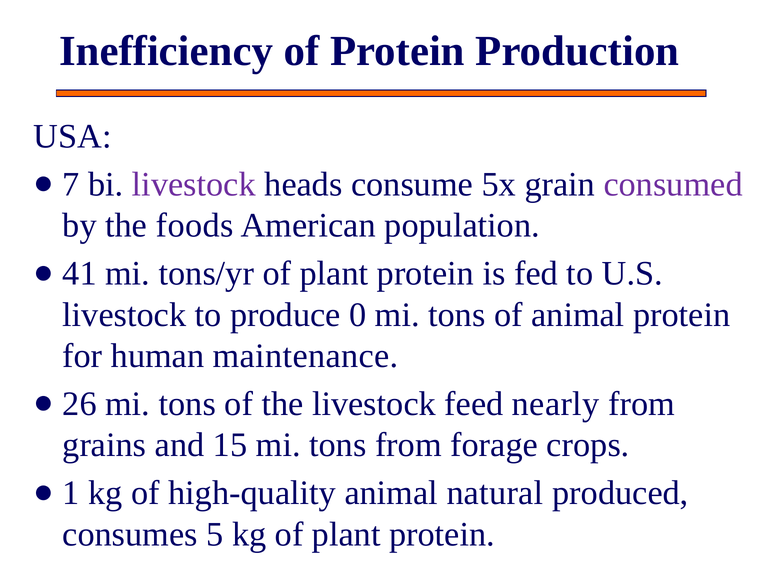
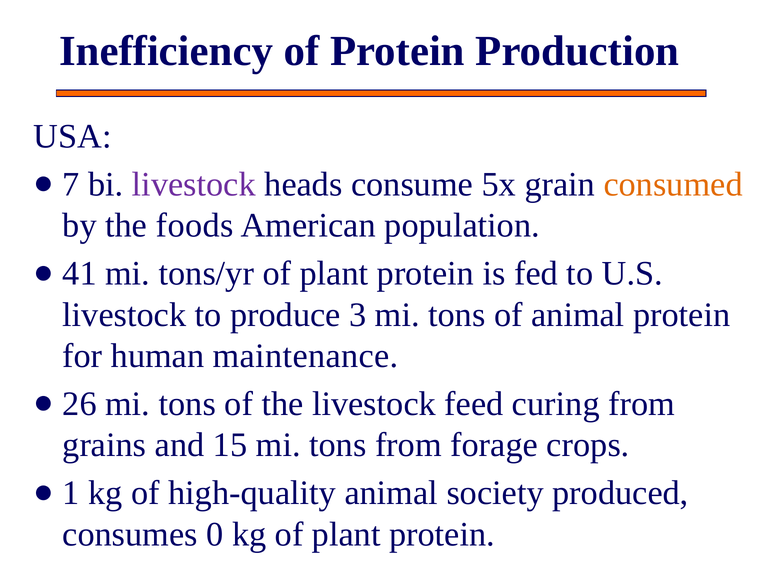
consumed colour: purple -> orange (673, 184)
0: 0 -> 3 (358, 315)
nearly: nearly -> curing (556, 404)
natural: natural -> society (495, 493)
5: 5 -> 0 (215, 534)
